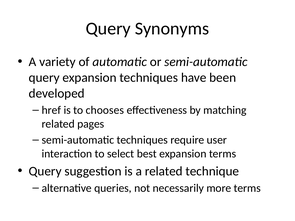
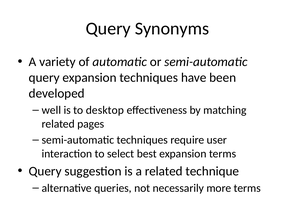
href: href -> well (51, 110)
chooses: chooses -> desktop (105, 110)
